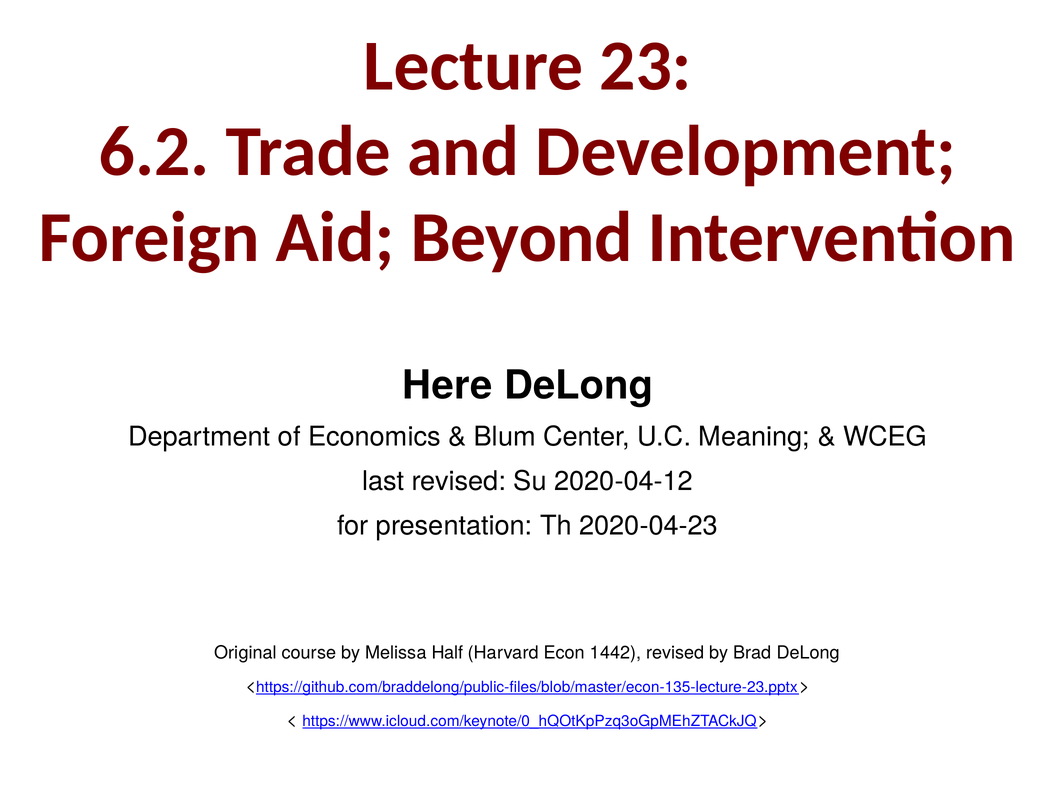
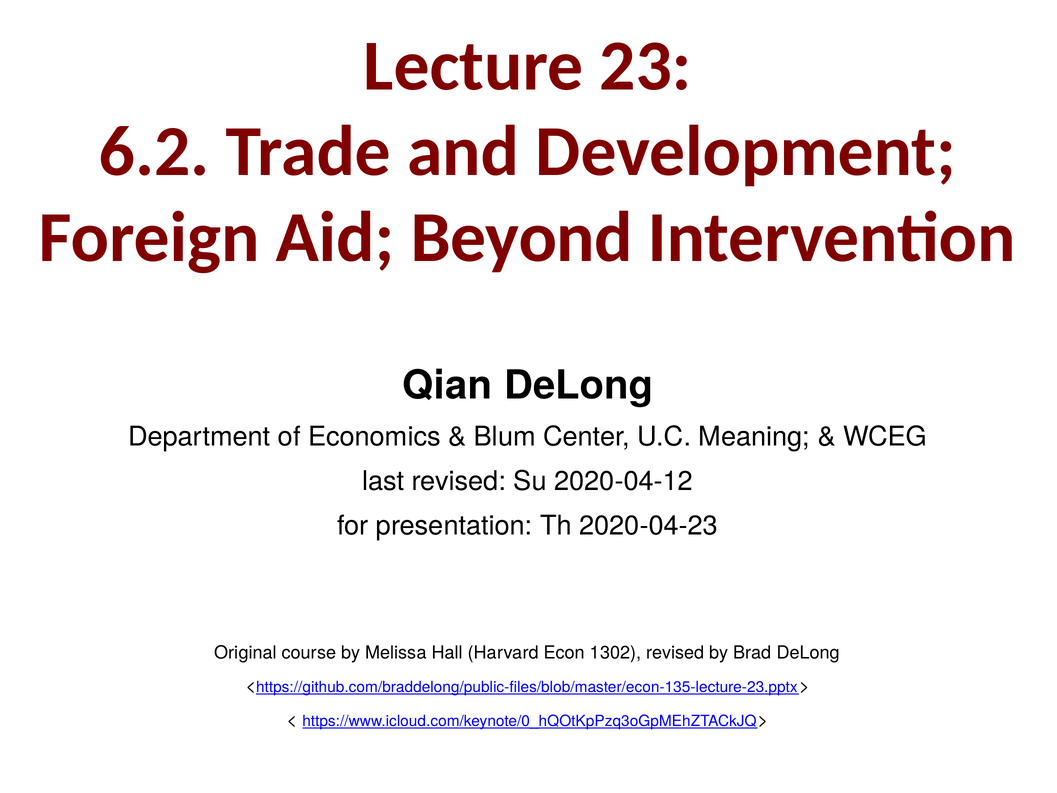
Here: Here -> Qian (447, 386)
Half: Half -> Hall (447, 653)
1442: 1442 -> 1302 (616, 653)
